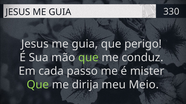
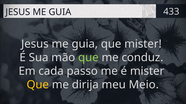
330: 330 -> 433 (171, 12)
que perigo: perigo -> mister (143, 44)
Que colour: light green -> yellow (38, 85)
